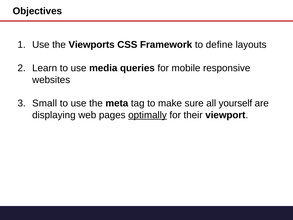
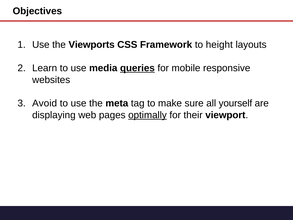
define: define -> height (219, 45)
queries underline: none -> present (137, 68)
Small: Small -> Avoid (45, 103)
